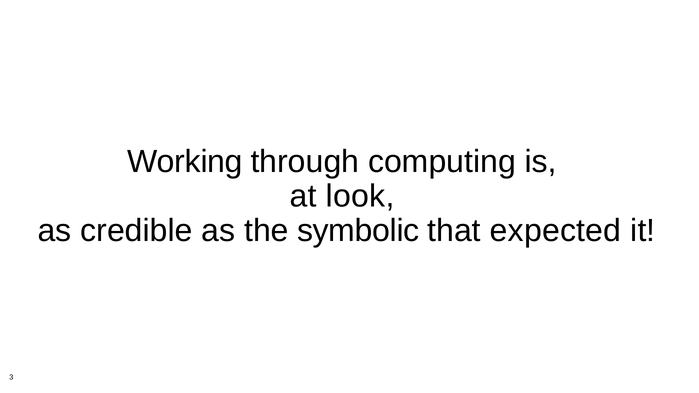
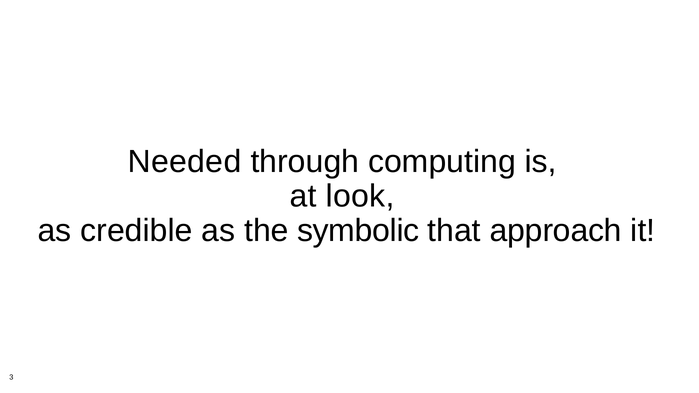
Working: Working -> Needed (185, 162)
expected: expected -> approach (556, 231)
